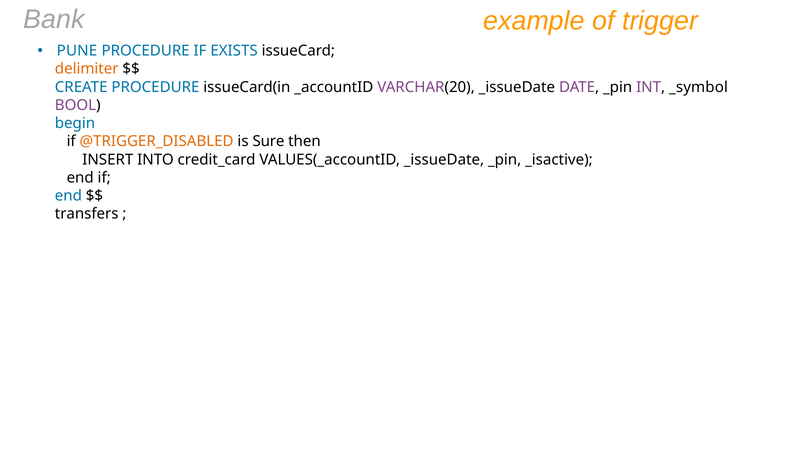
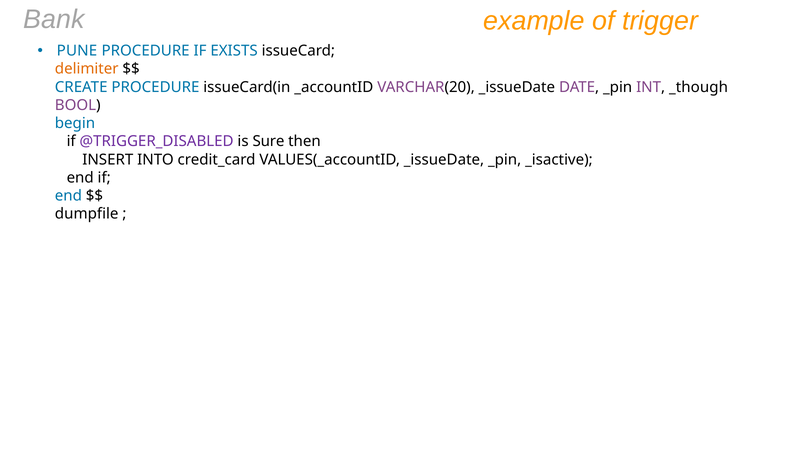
_symbol: _symbol -> _though (699, 87)
@TRIGGER_DISABLED colour: orange -> purple (157, 141)
transfers: transfers -> dumpfile (87, 214)
